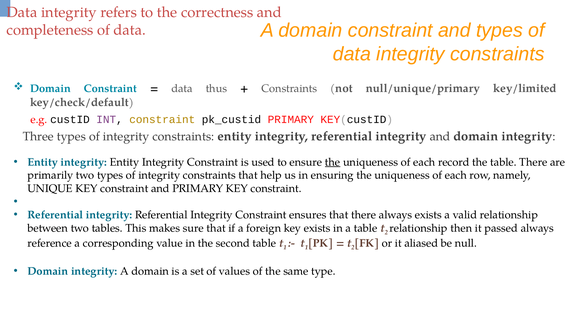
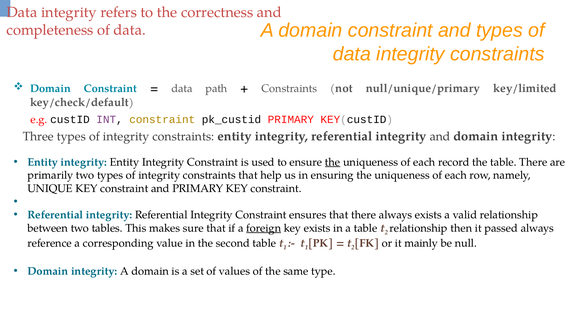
thus: thus -> path (216, 88)
foreign underline: none -> present (264, 228)
aliased: aliased -> mainly (421, 243)
